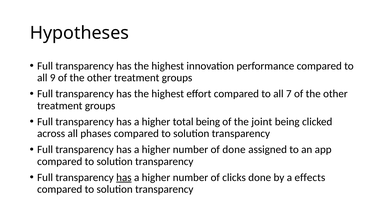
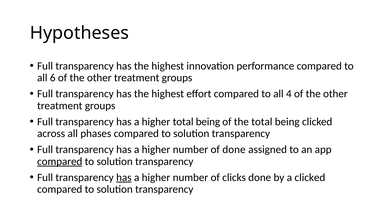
9: 9 -> 6 (53, 78)
7: 7 -> 4 (289, 94)
the joint: joint -> total (262, 122)
compared underline: none -> present (60, 161)
a effects: effects -> clicked (310, 177)
